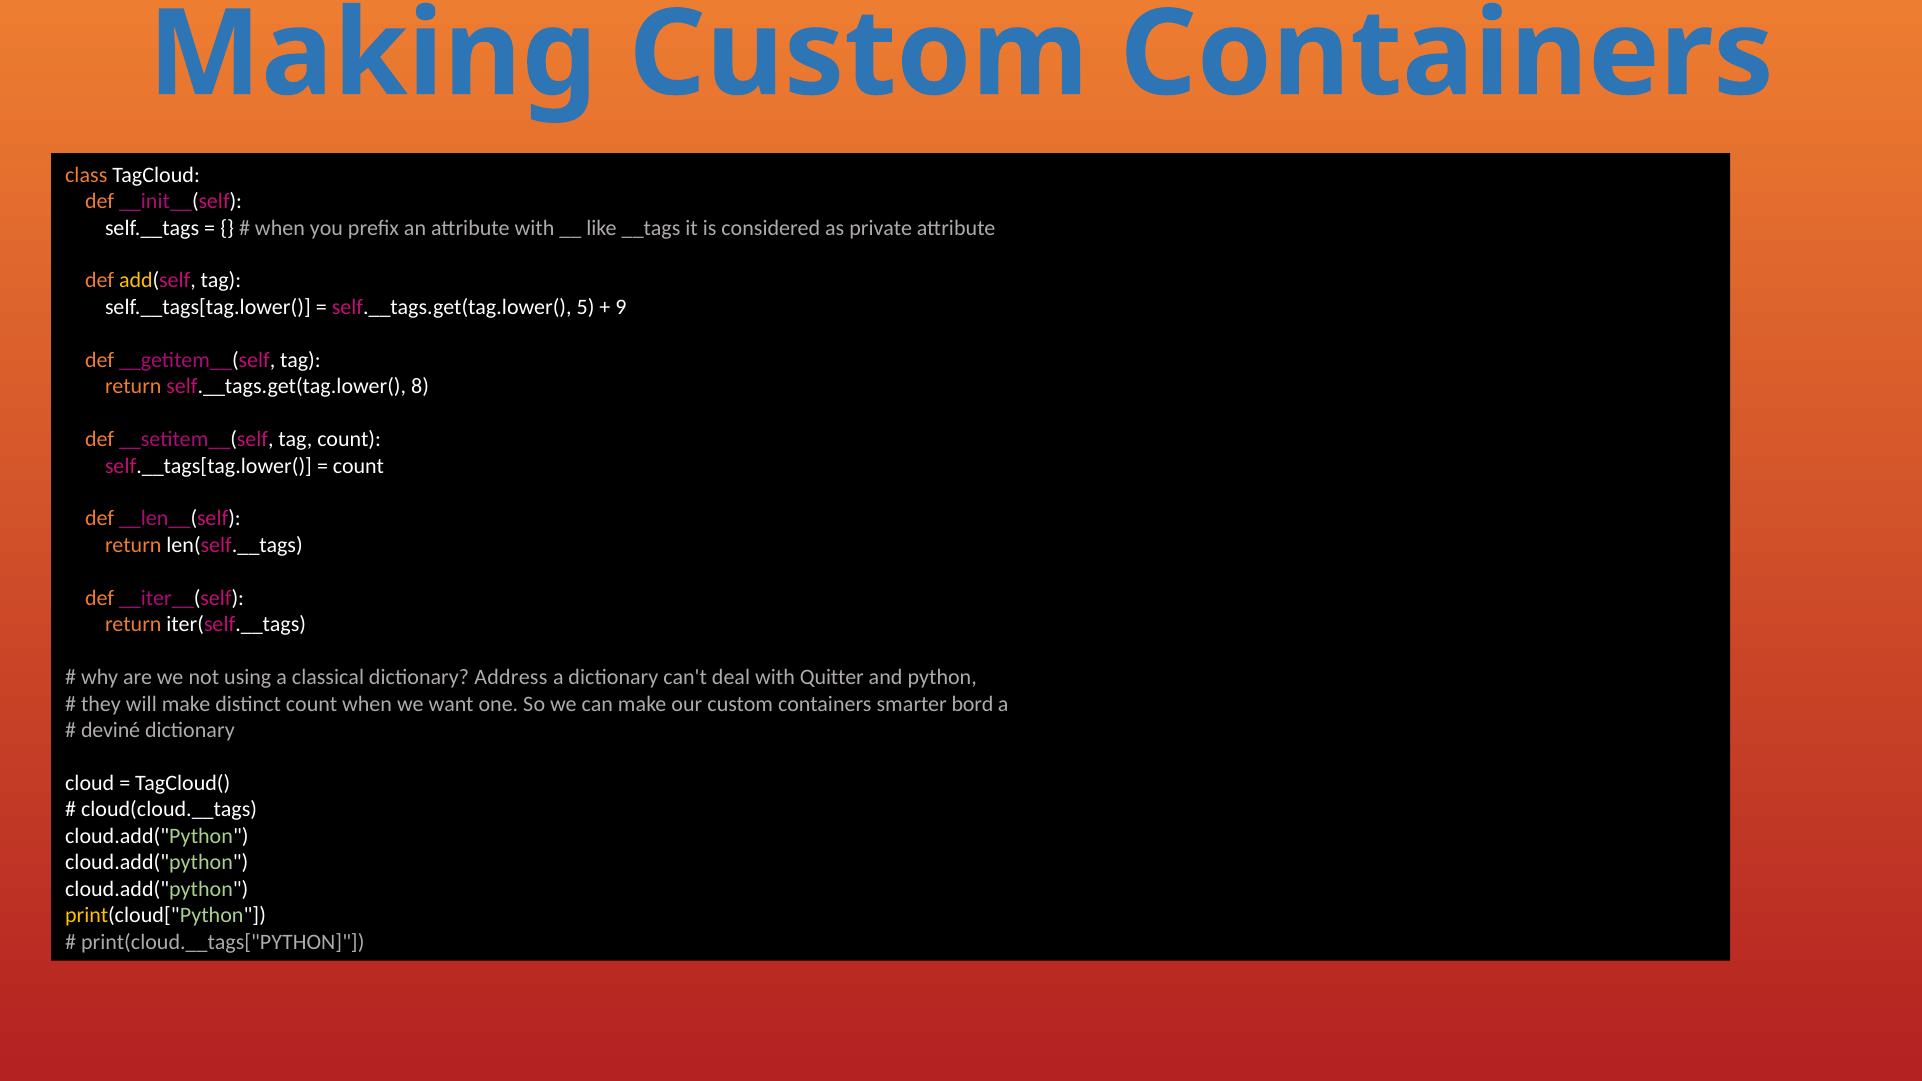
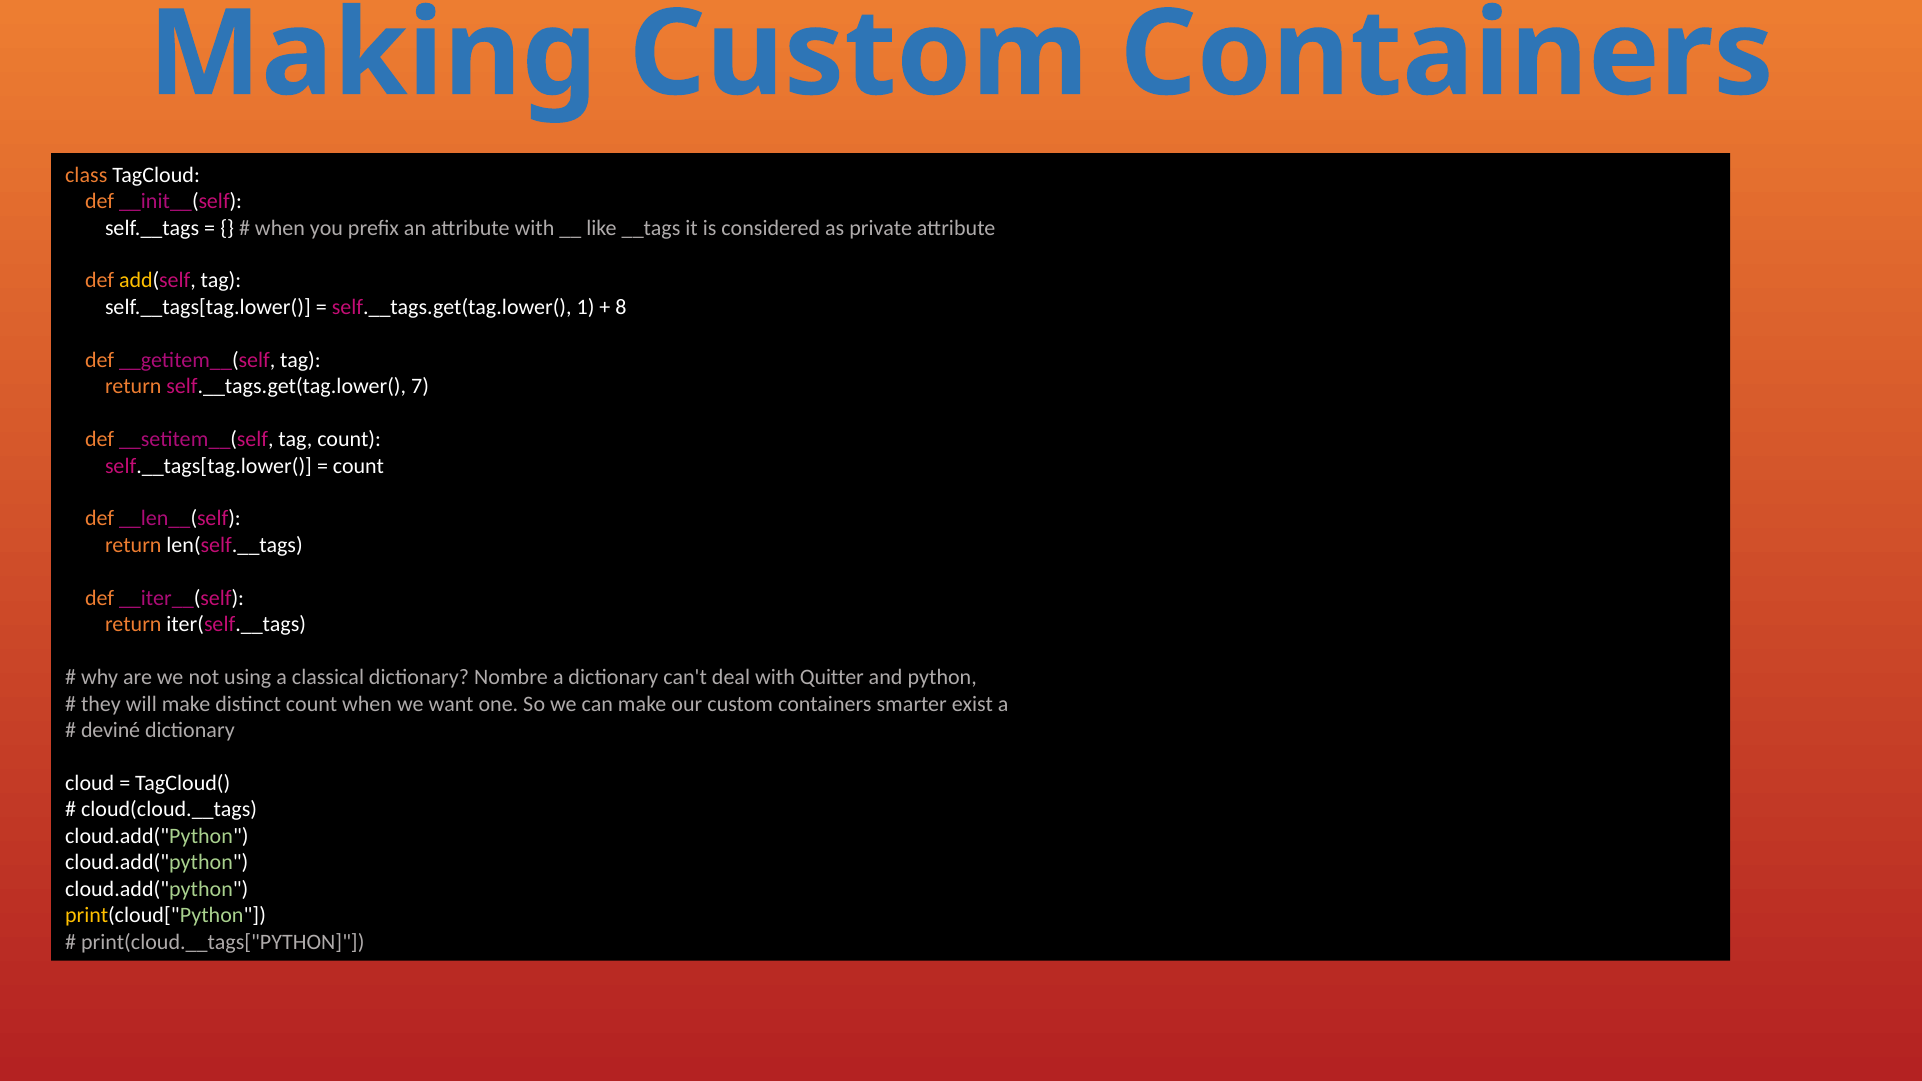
5: 5 -> 1 (586, 307)
9: 9 -> 8 (621, 307)
8: 8 -> 7 (420, 387)
Address: Address -> Nombre (511, 677)
bord: bord -> exist (972, 704)
